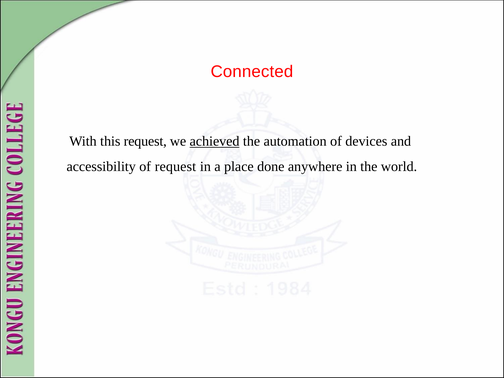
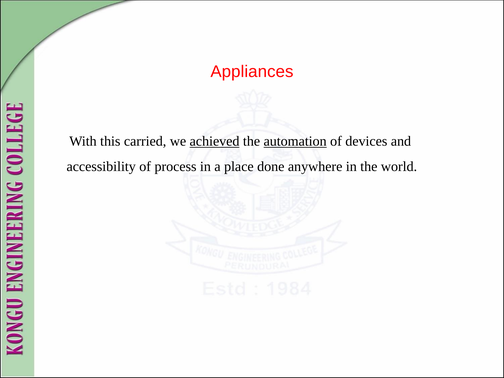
Connected: Connected -> Appliances (252, 72)
this request: request -> carried (145, 141)
automation underline: none -> present (295, 141)
of request: request -> process (176, 167)
